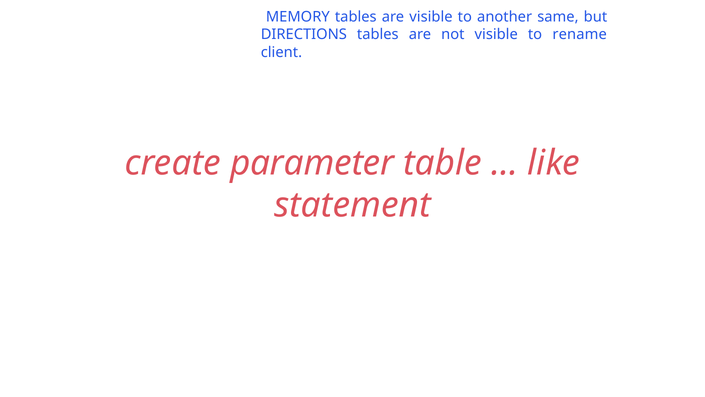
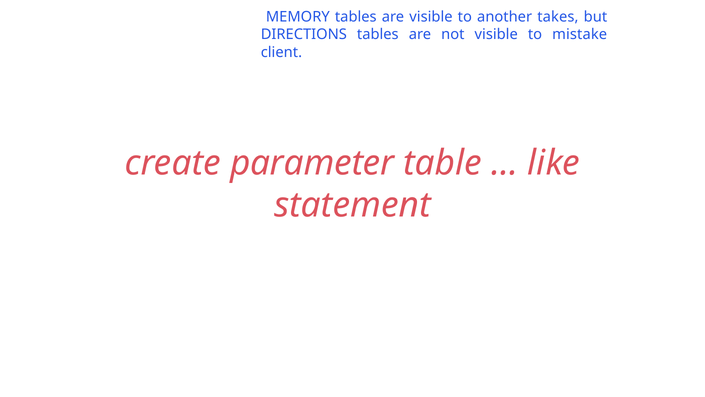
same: same -> takes (558, 17)
rename: rename -> mistake (580, 34)
